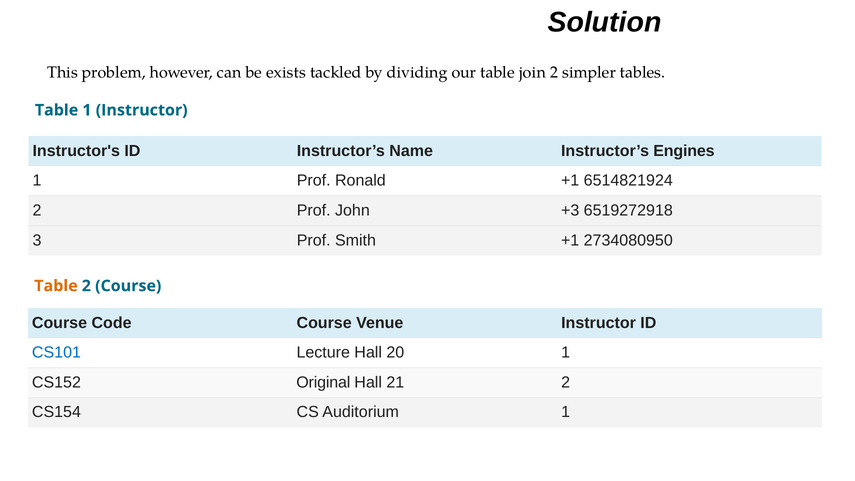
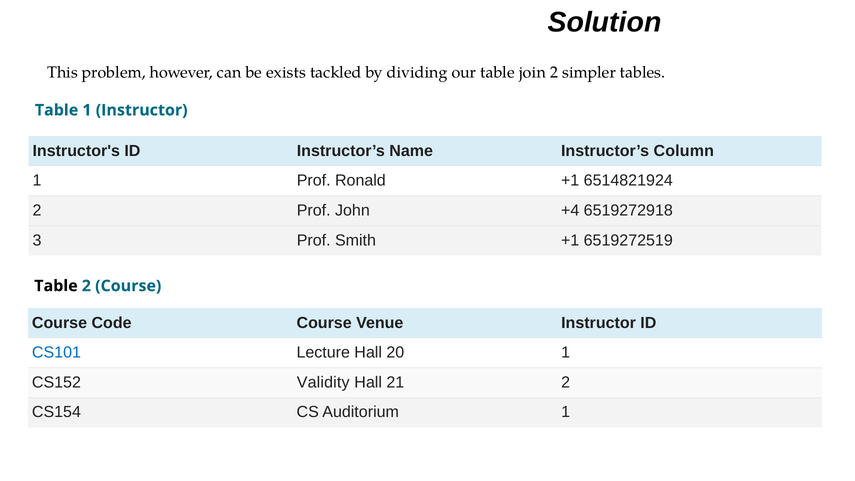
Engines: Engines -> Column (684, 151)
+3: +3 -> +4 (570, 210)
2734080950: 2734080950 -> 6519272519 (628, 240)
Table colour: orange -> black (56, 286)
Original: Original -> Validity (323, 382)
